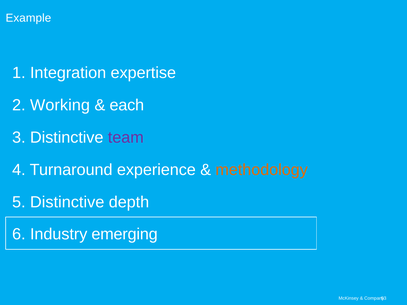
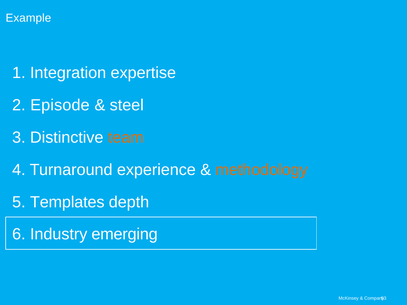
Working: Working -> Episode (60, 105)
each: each -> steel (127, 105)
team colour: purple -> orange (126, 138)
5 Distinctive: Distinctive -> Templates (67, 202)
